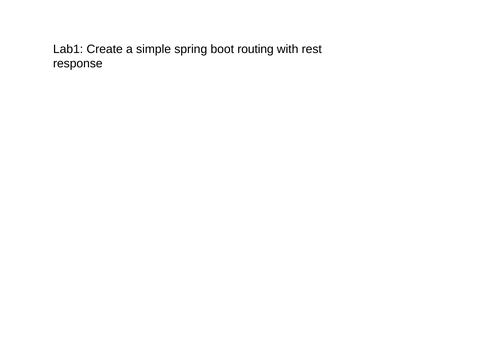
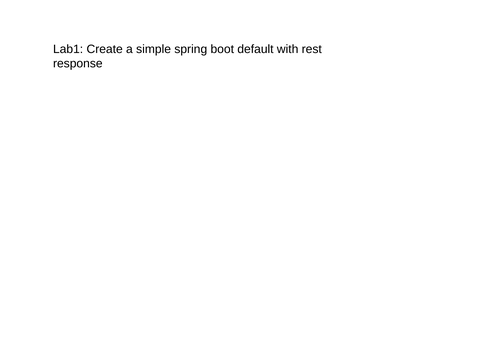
routing: routing -> default (255, 49)
